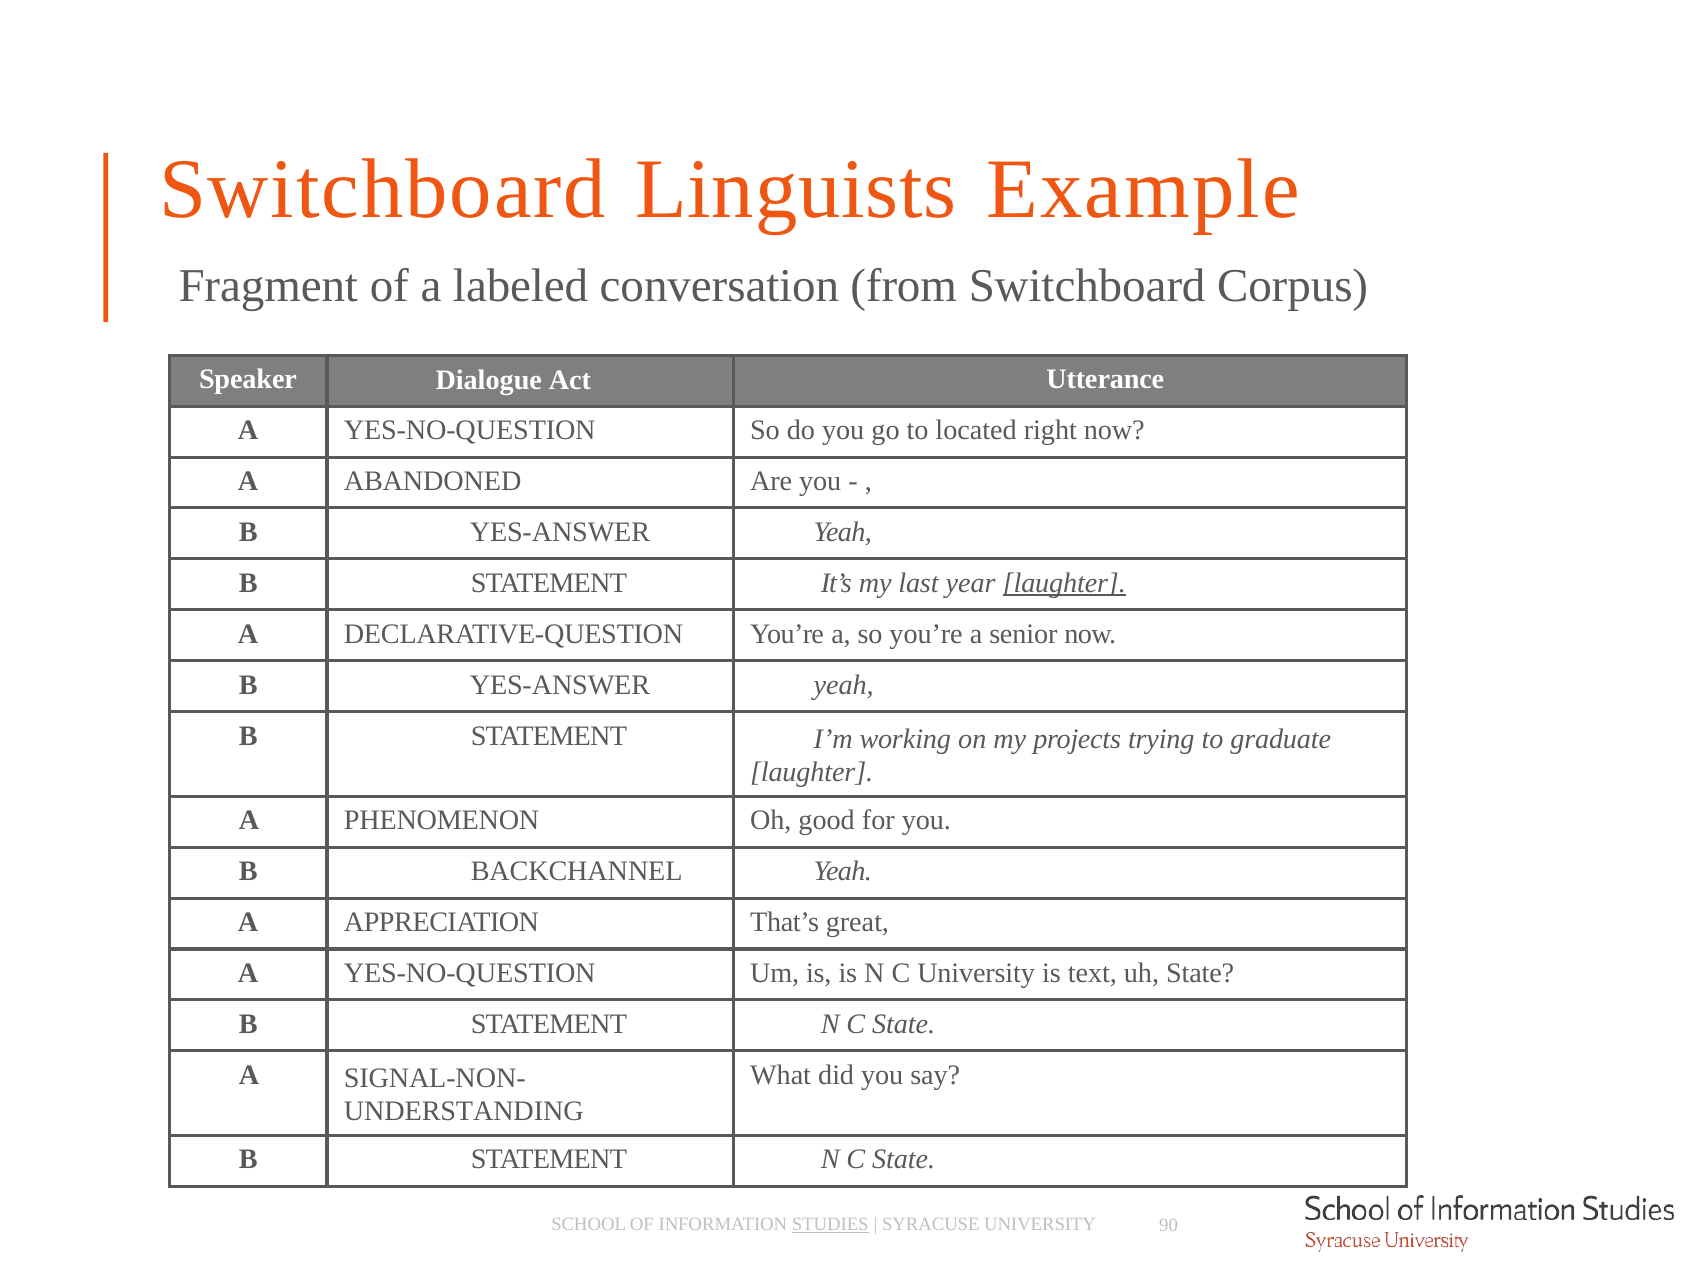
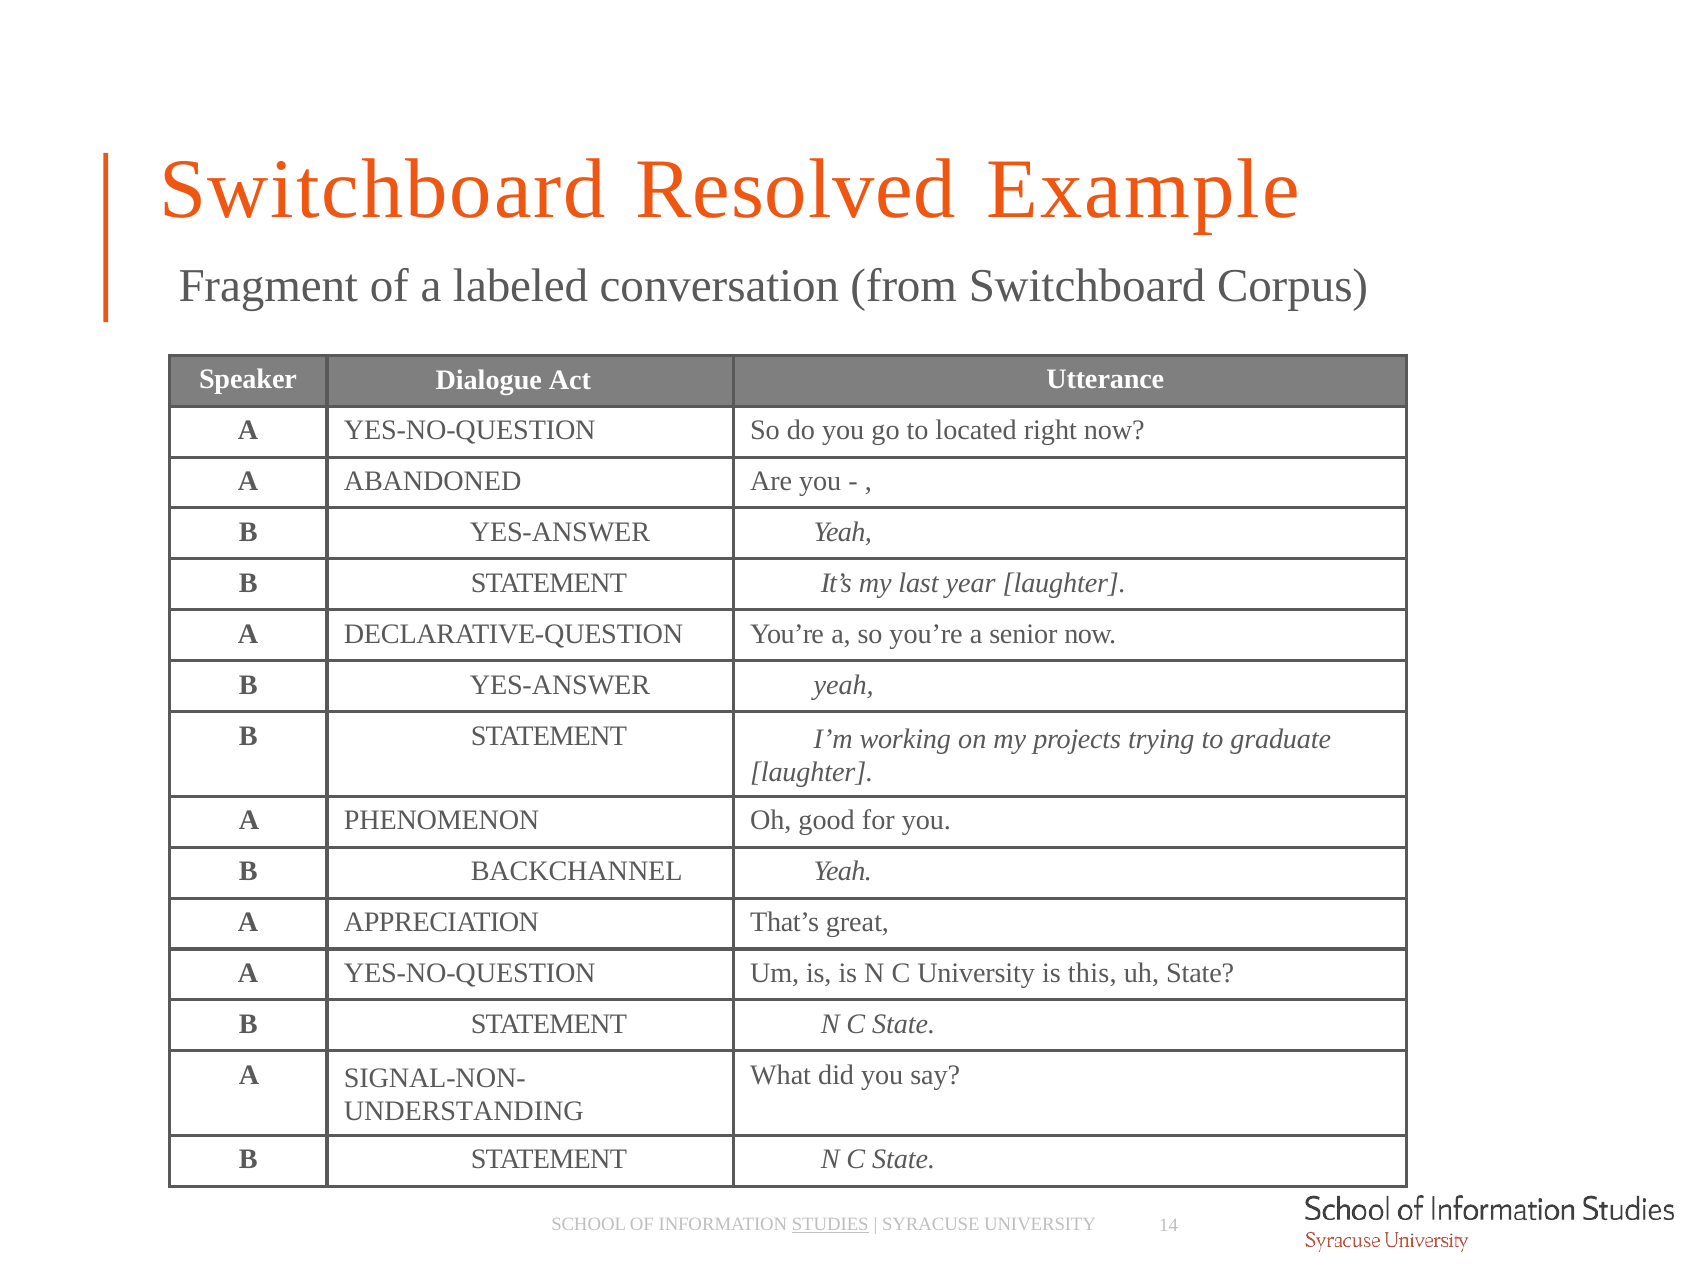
Linguists: Linguists -> Resolved (796, 189)
laughter underline: present -> none (1064, 583)
text: text -> this (1092, 973)
90: 90 -> 14 (1169, 1225)
